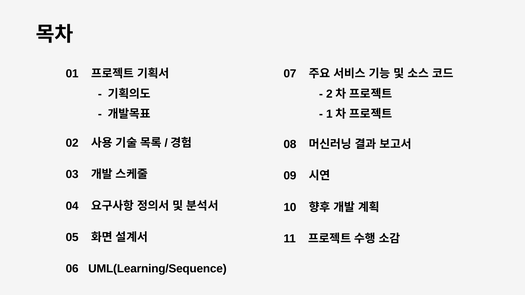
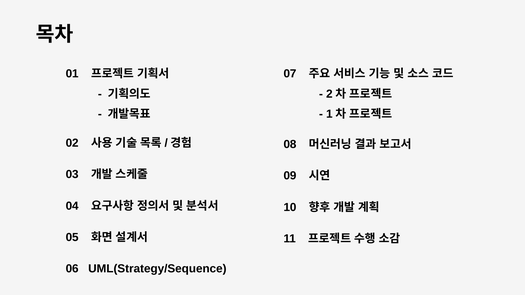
UML(Learning/Sequence: UML(Learning/Sequence -> UML(Strategy/Sequence (157, 269)
